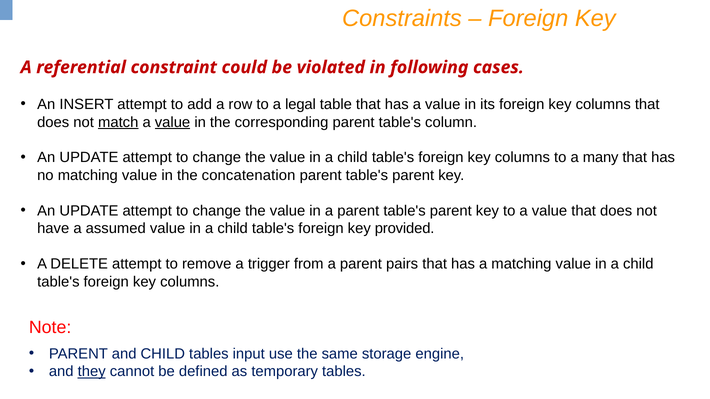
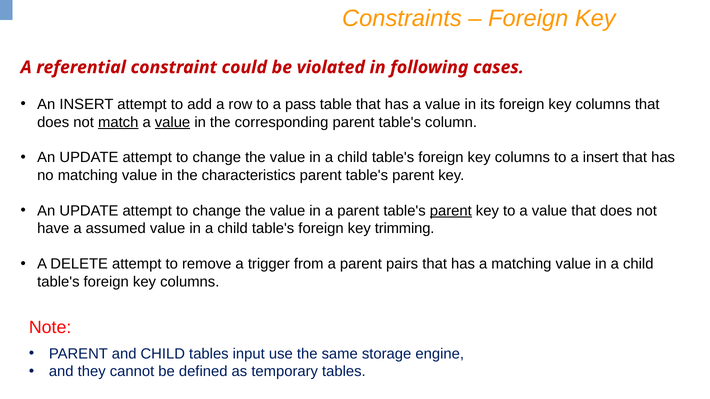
legal: legal -> pass (301, 104)
a many: many -> insert (601, 158)
concatenation: concatenation -> characteristics (249, 176)
parent underline: none -> present (451, 211)
provided: provided -> trimming (405, 229)
they underline: present -> none (92, 372)
